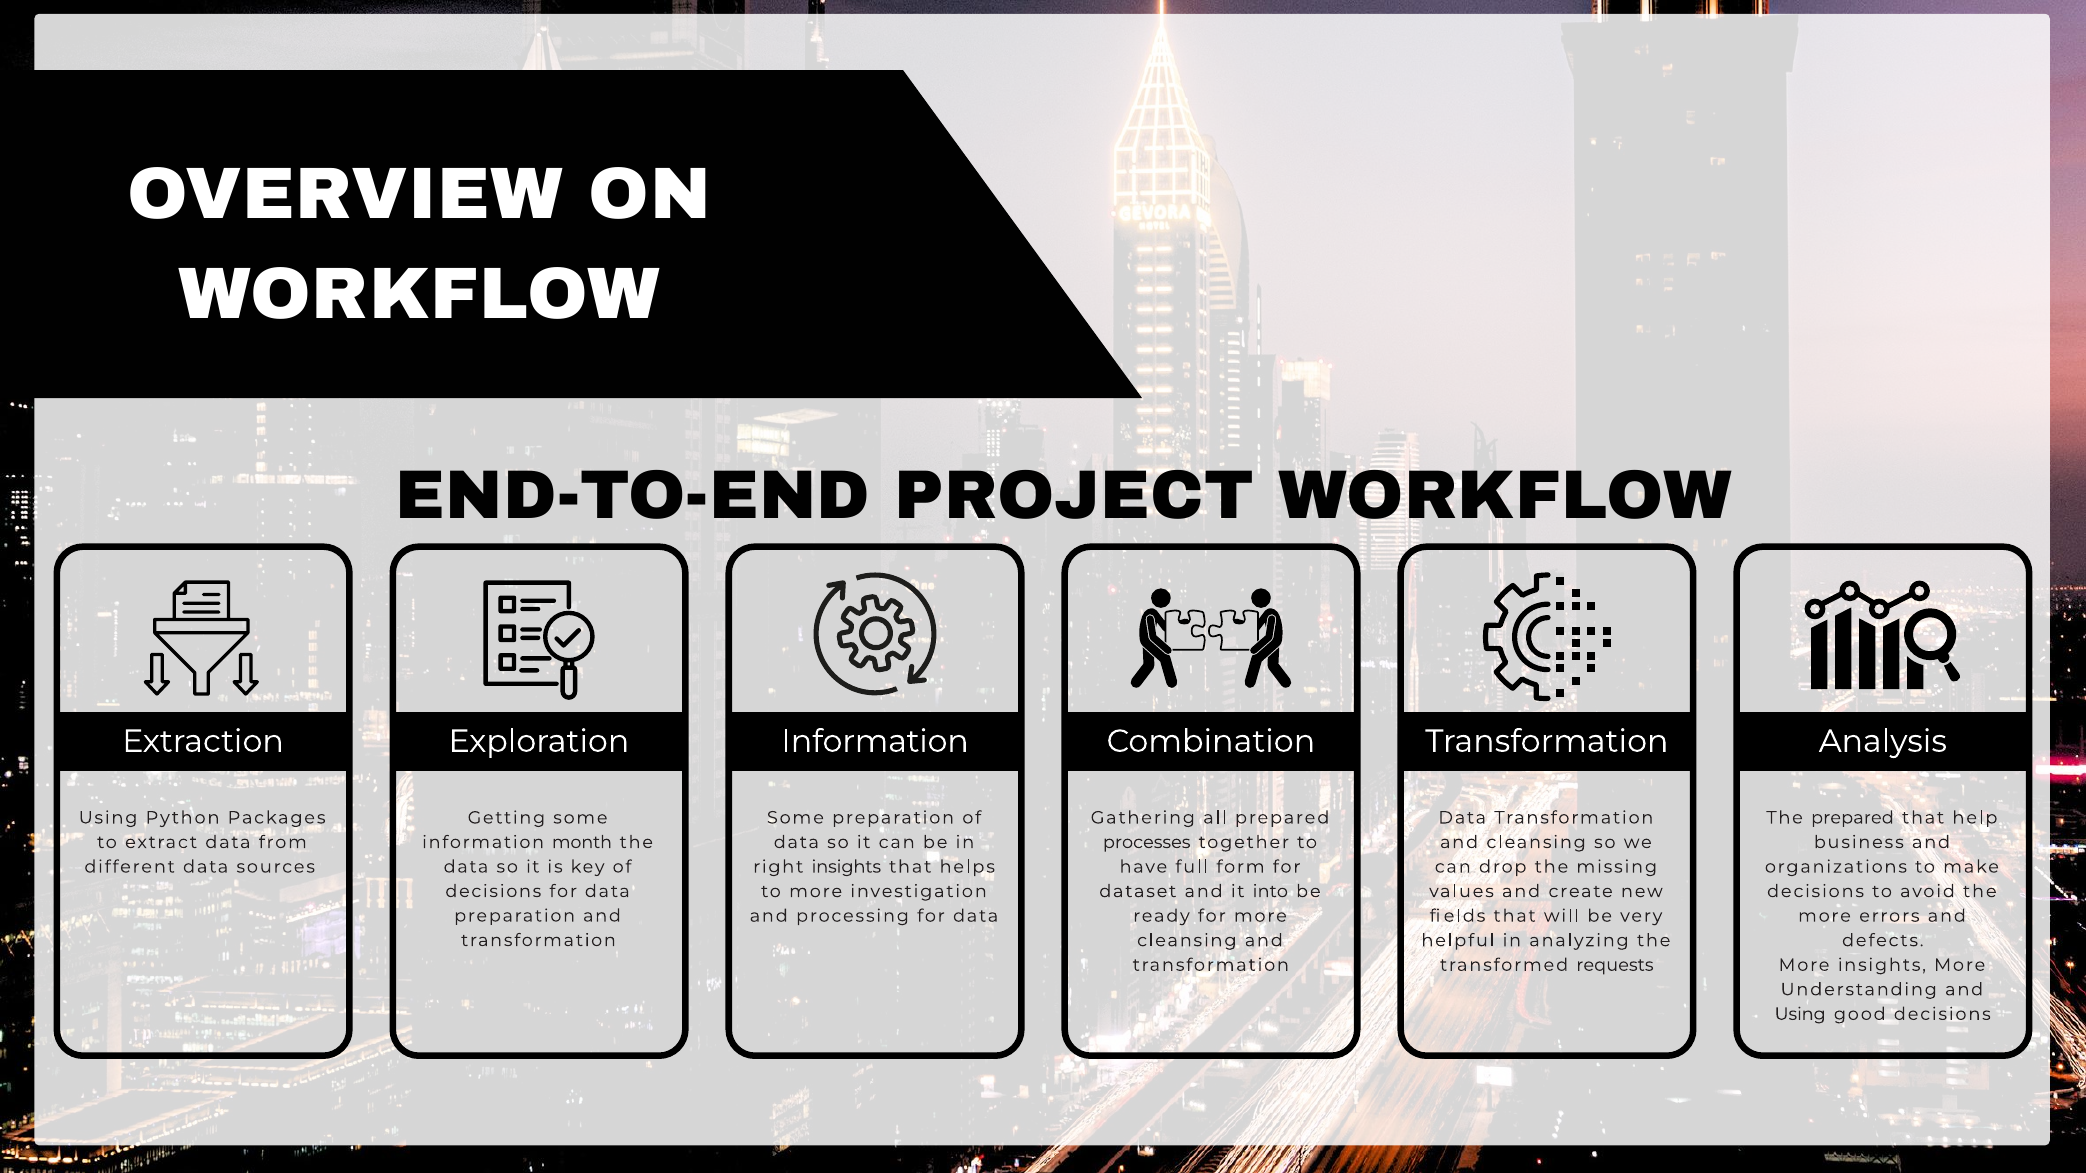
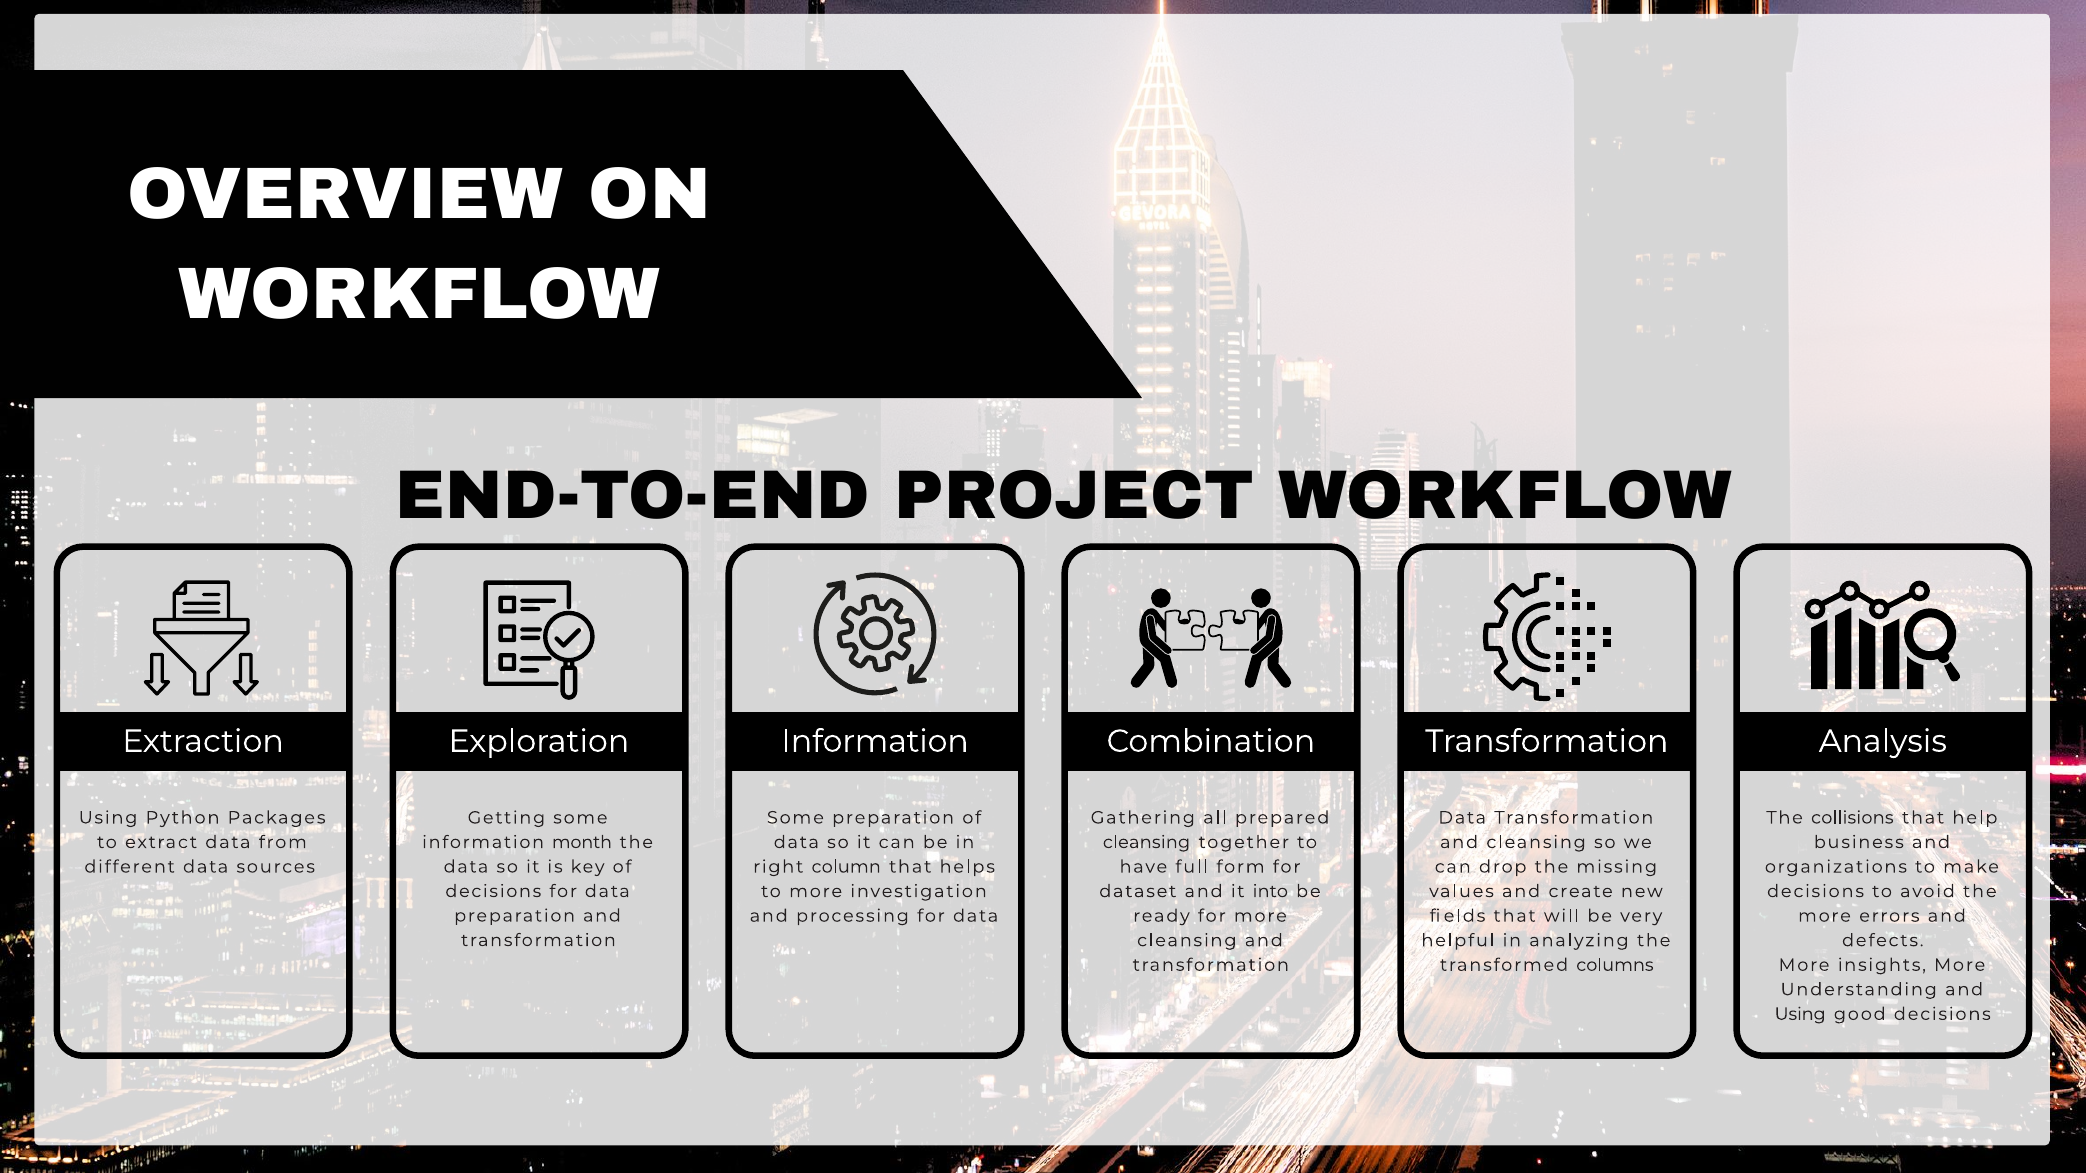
The prepared: prepared -> collisions (1852, 818)
processes: processes -> cleansing (1147, 842)
right insights: insights -> column (846, 867)
requests: requests -> columns (1615, 965)
